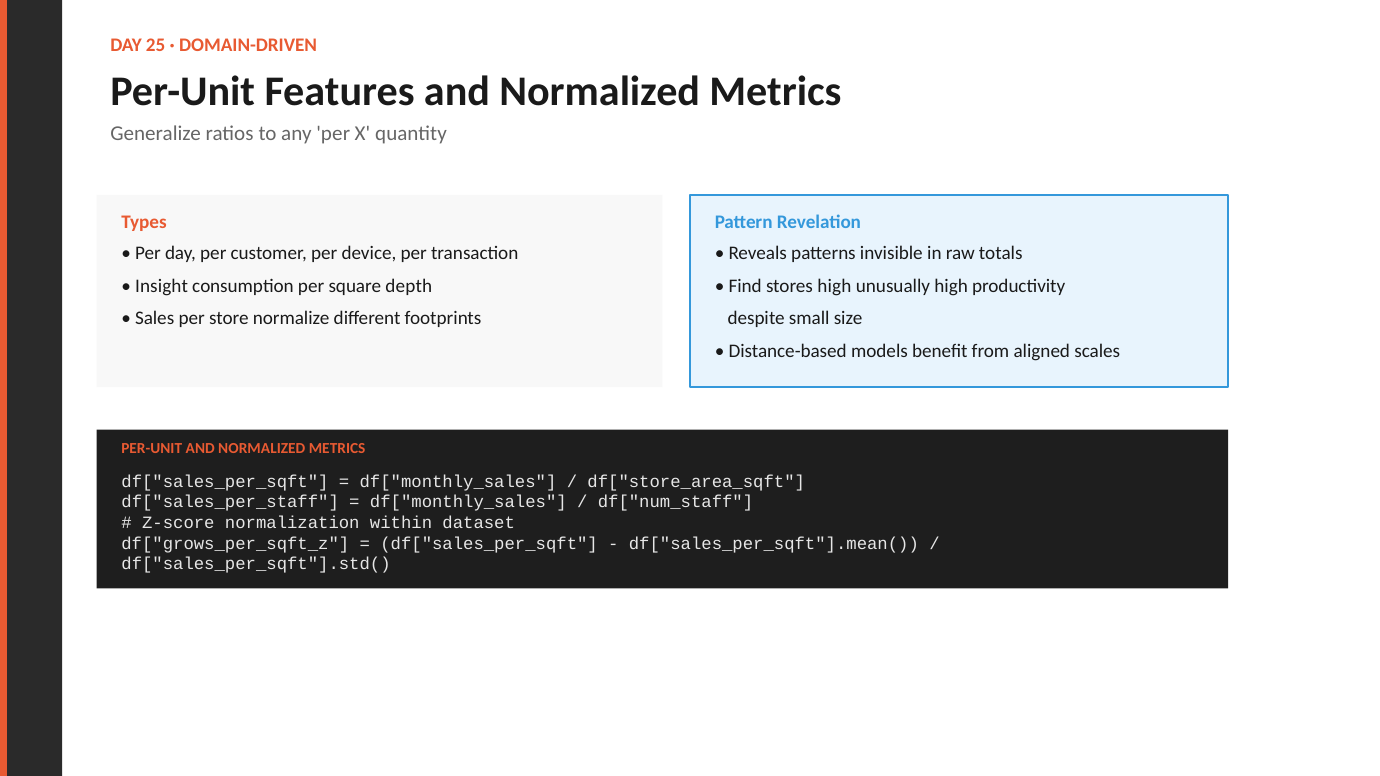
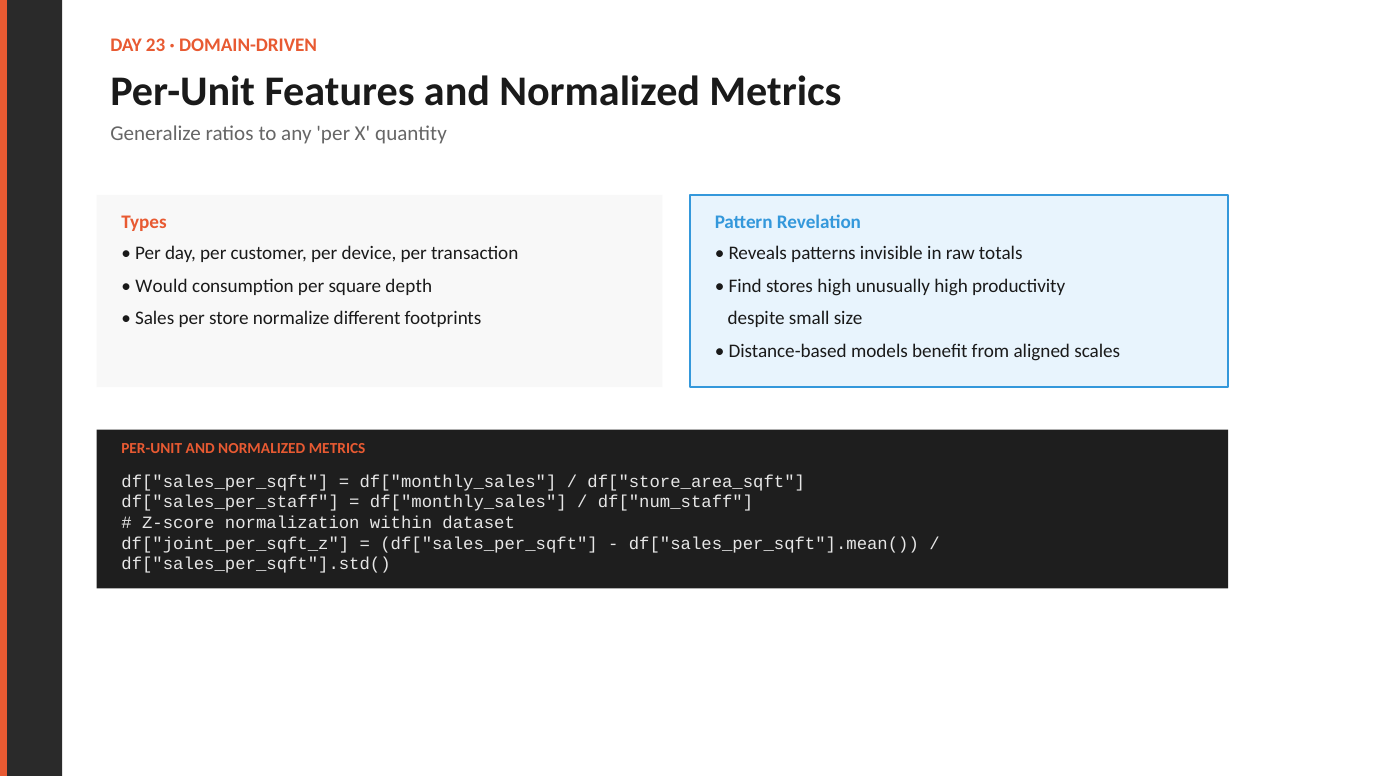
25: 25 -> 23 (156, 45)
Insight: Insight -> Would (161, 286)
df["grows_per_sqft_z: df["grows_per_sqft_z -> df["joint_per_sqft_z (235, 544)
